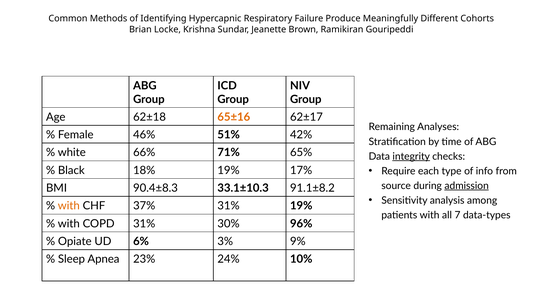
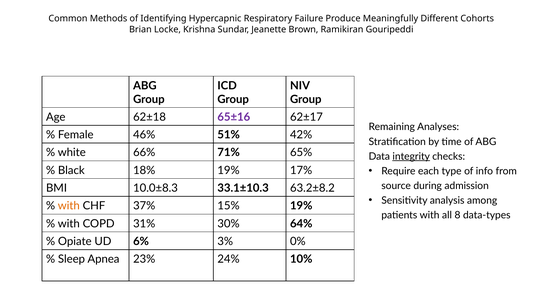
65±16 colour: orange -> purple (234, 117)
admission underline: present -> none (467, 185)
90.4±8.3: 90.4±8.3 -> 10.0±8.3 (156, 188)
91.1±8.2: 91.1±8.2 -> 63.2±8.2 (312, 188)
37% 31%: 31% -> 15% (228, 205)
7: 7 -> 8 (457, 215)
96%: 96% -> 64% (301, 223)
9%: 9% -> 0% (298, 241)
